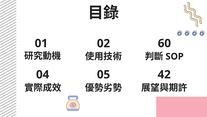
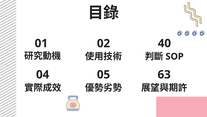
60: 60 -> 40 (164, 43)
42: 42 -> 63 (164, 74)
